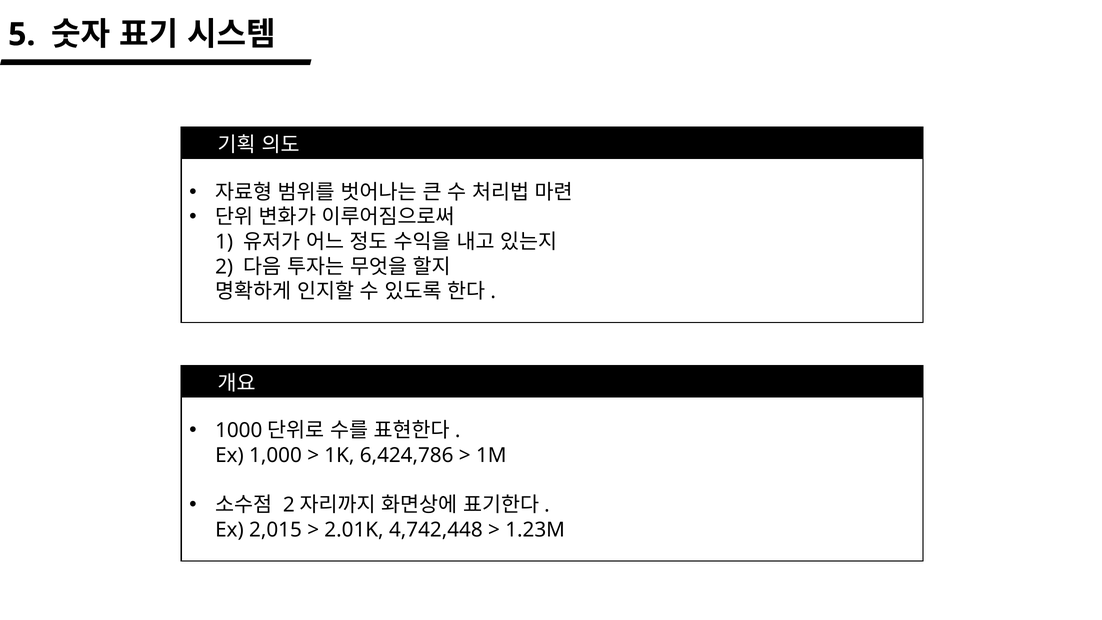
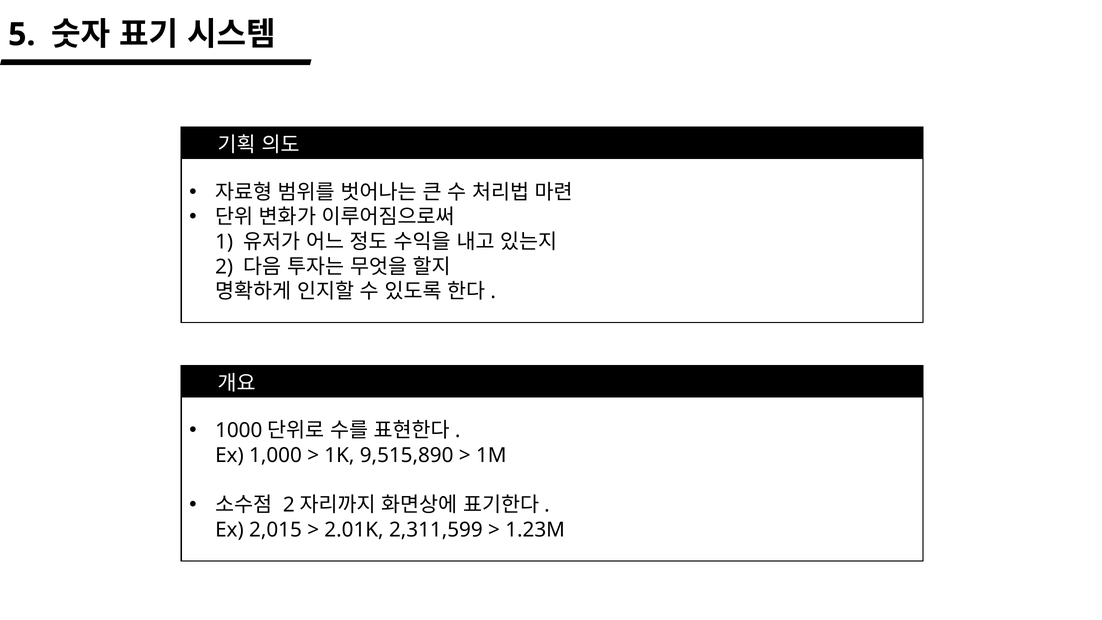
6,424,786: 6,424,786 -> 9,515,890 (407, 455)
4,742,448: 4,742,448 -> 2,311,599 (436, 530)
